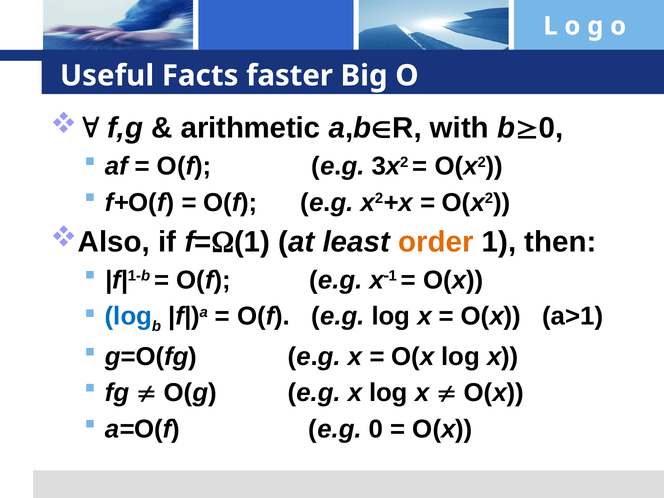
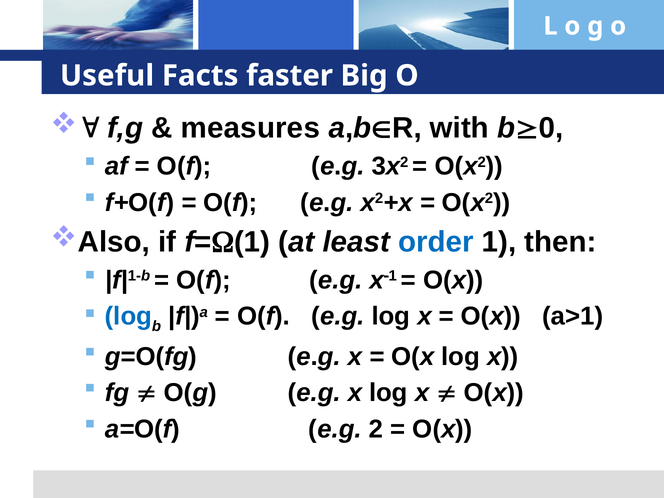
arithmetic: arithmetic -> measures (250, 128)
order colour: orange -> blue (436, 242)
e.g 0: 0 -> 2 (376, 429)
